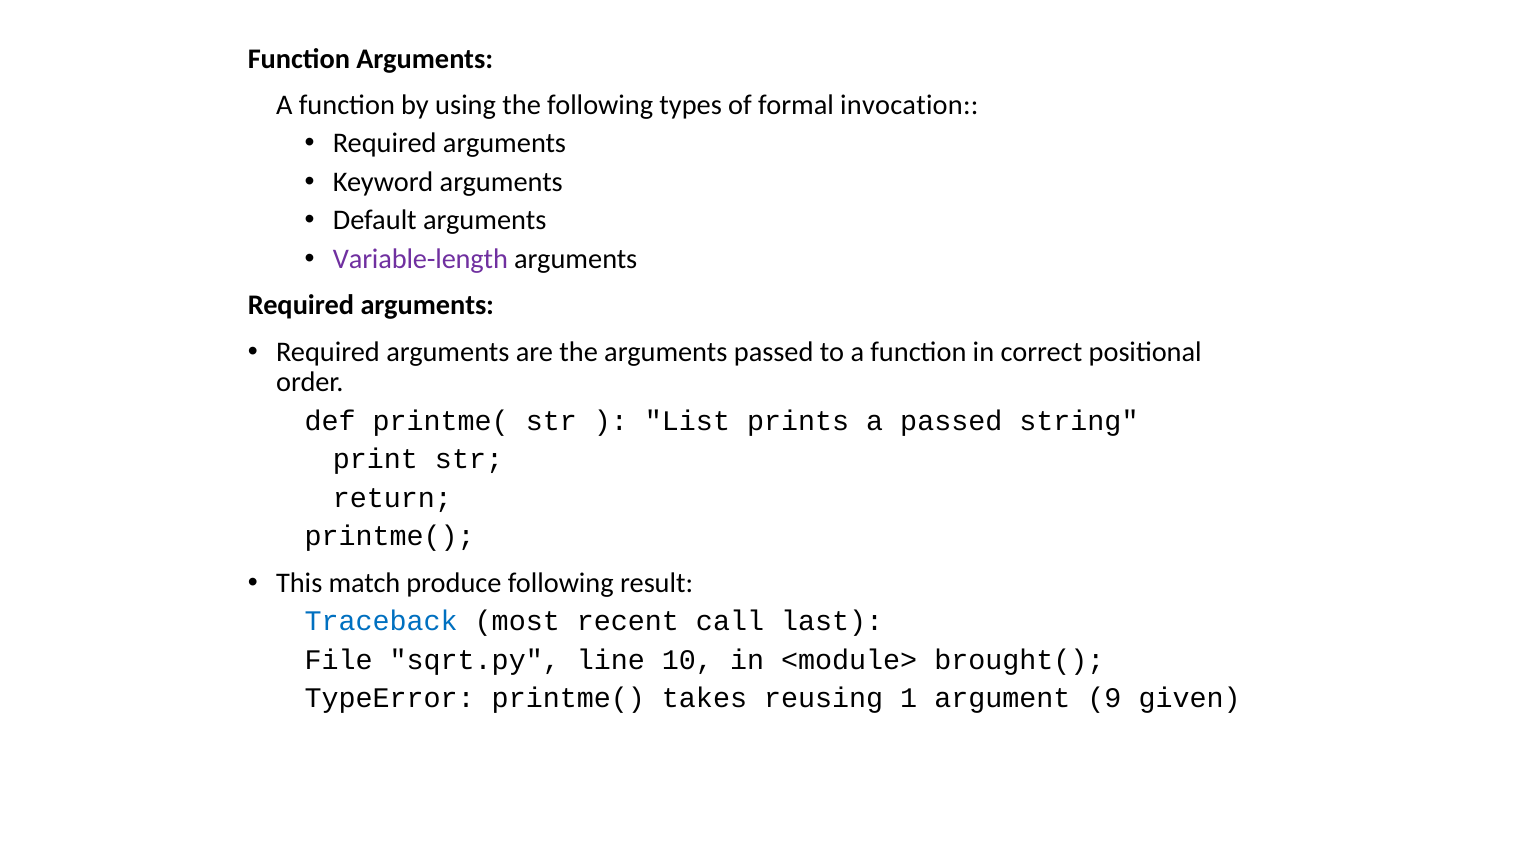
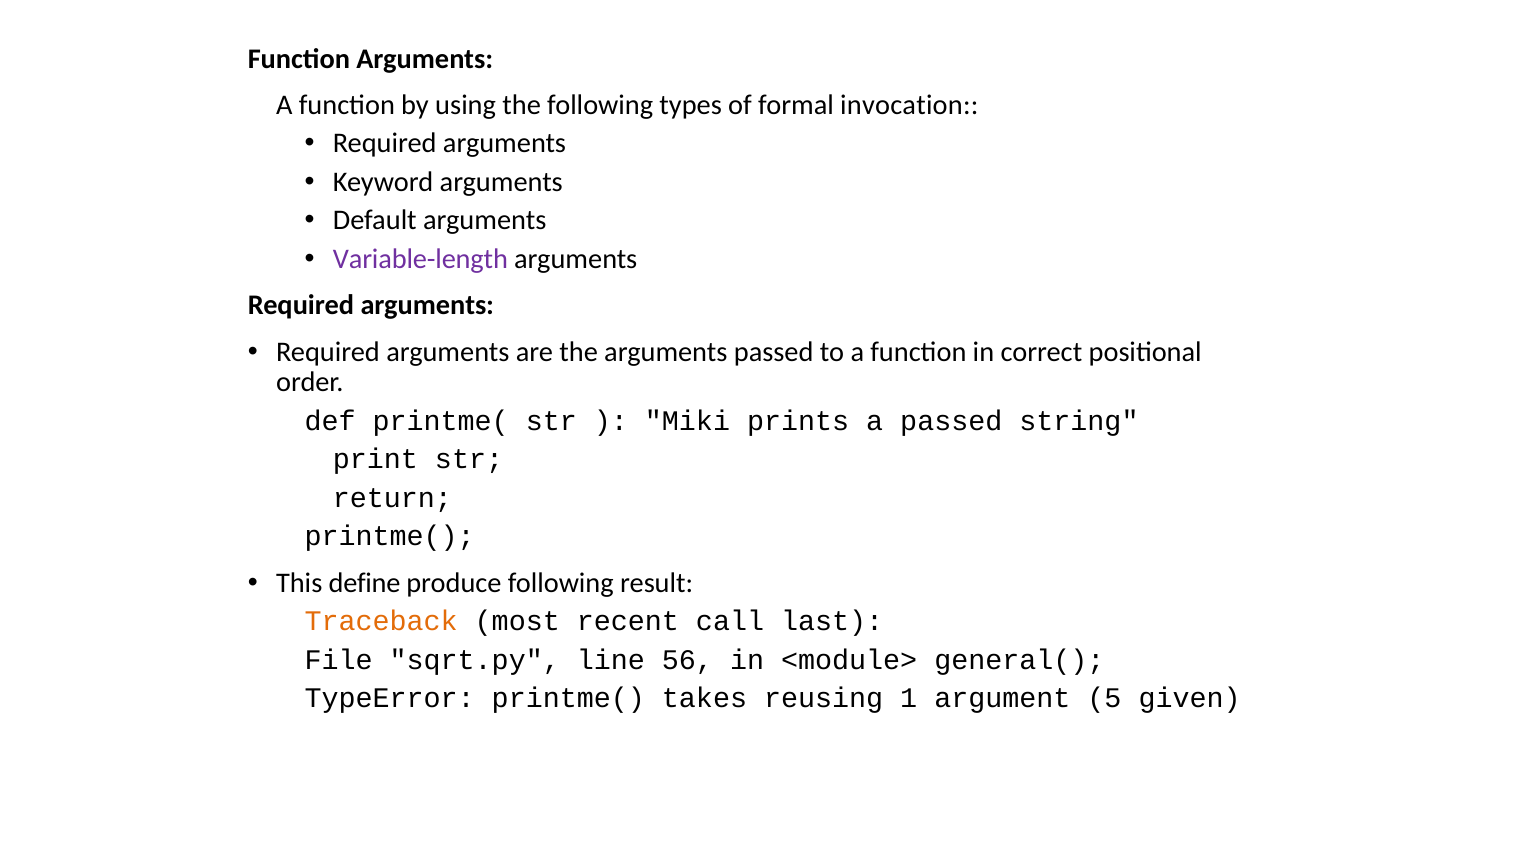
List: List -> Miki (687, 421)
match: match -> define (365, 583)
Traceback colour: blue -> orange (381, 622)
10: 10 -> 56 (687, 660)
brought(: brought( -> general( (1019, 660)
9: 9 -> 5 (1104, 699)
